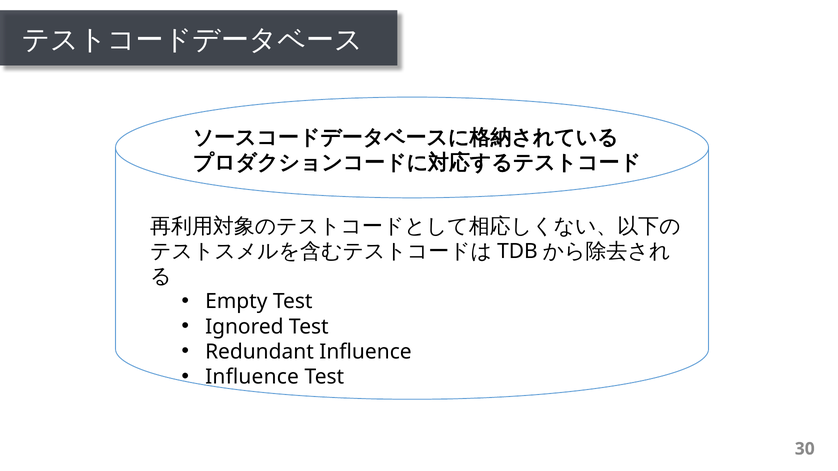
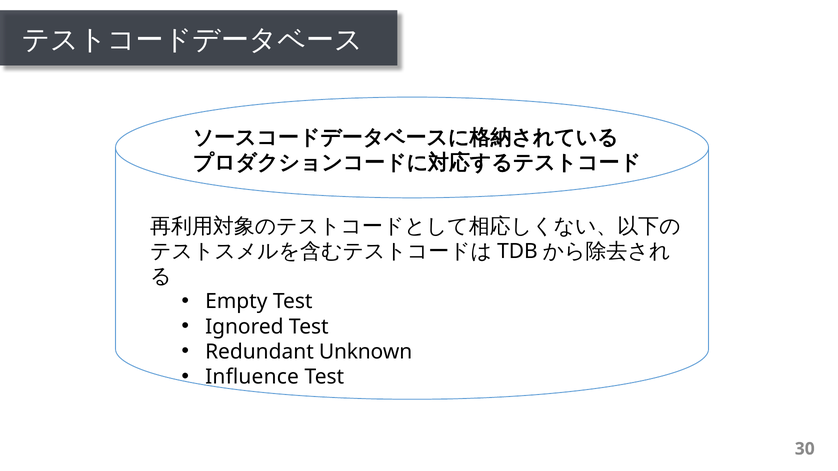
Redundant Inﬂuence: Inﬂuence -> Unknown (366, 352)
